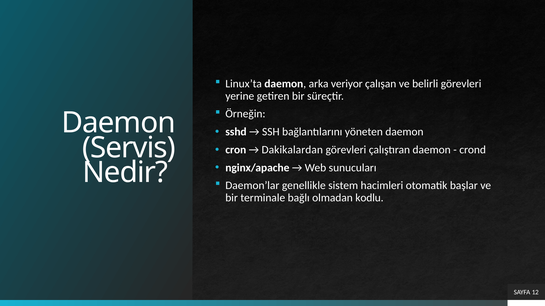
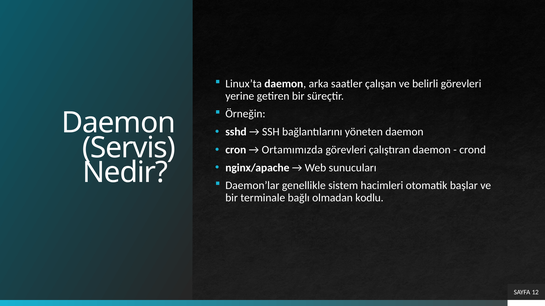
veriyor: veriyor -> saatler (347, 84)
Dakikalardan: Dakikalardan -> Ortamımızda (292, 150)
